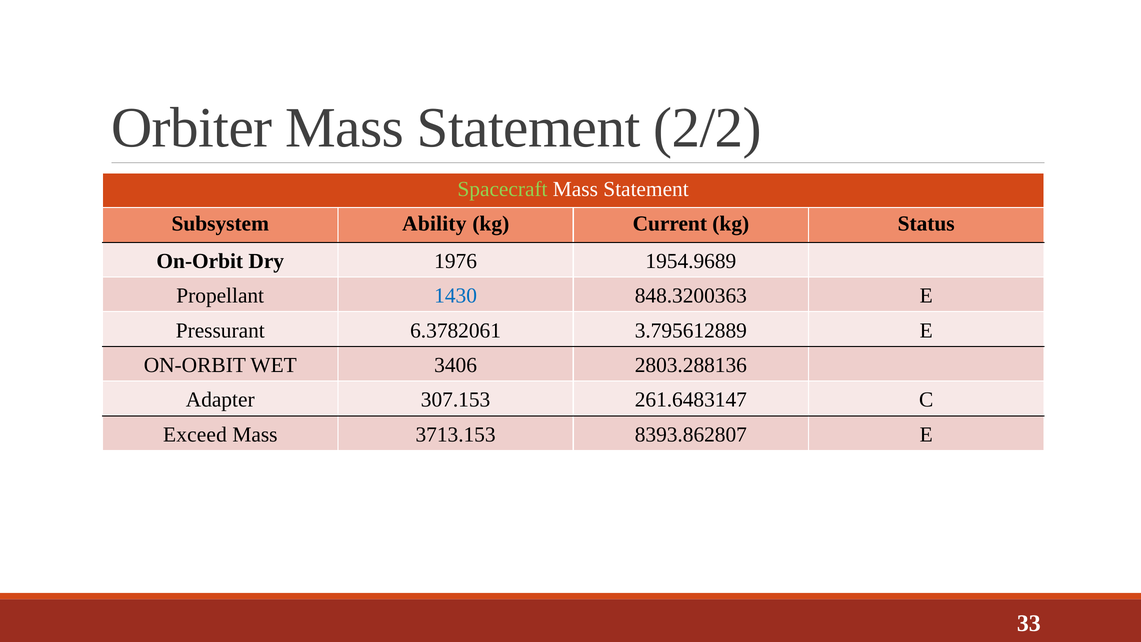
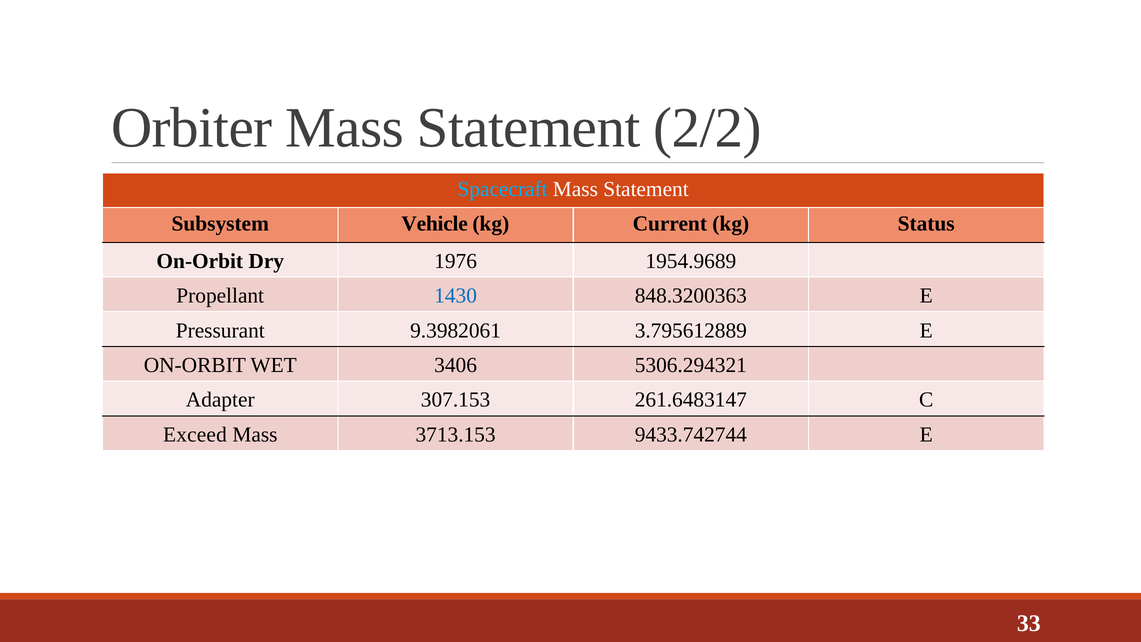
Spacecraft colour: light green -> light blue (502, 189)
Ability: Ability -> Vehicle (435, 224)
6.3782061: 6.3782061 -> 9.3982061 (456, 330)
2803.288136: 2803.288136 -> 5306.294321 (691, 365)
8393.862807: 8393.862807 -> 9433.742744 (691, 434)
